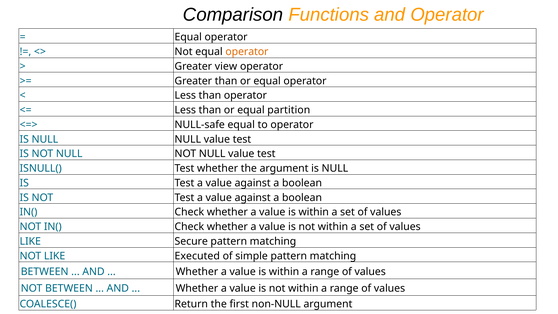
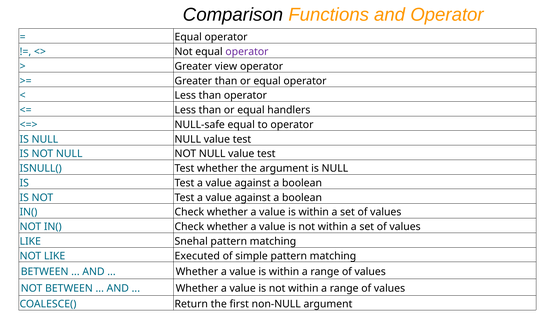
operator colour: orange -> purple (247, 52)
partition: partition -> handlers (289, 110)
Secure: Secure -> Snehal (191, 241)
